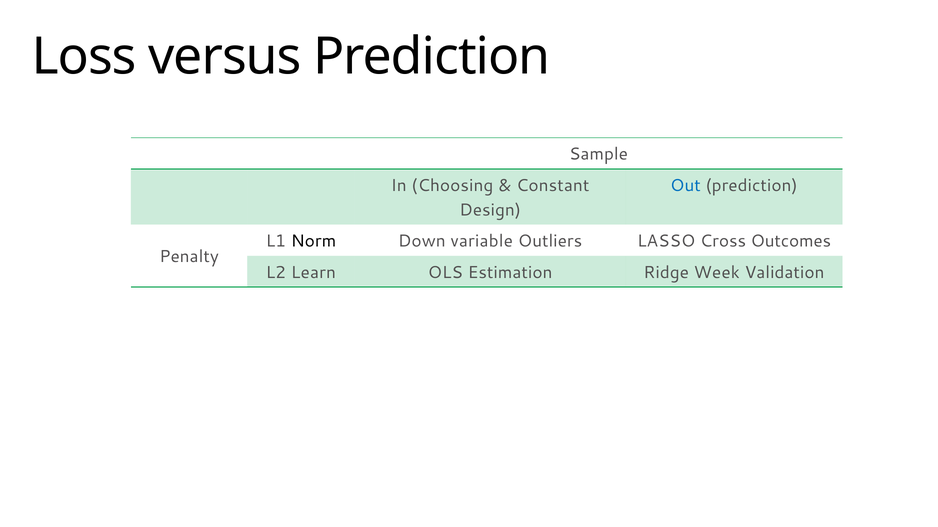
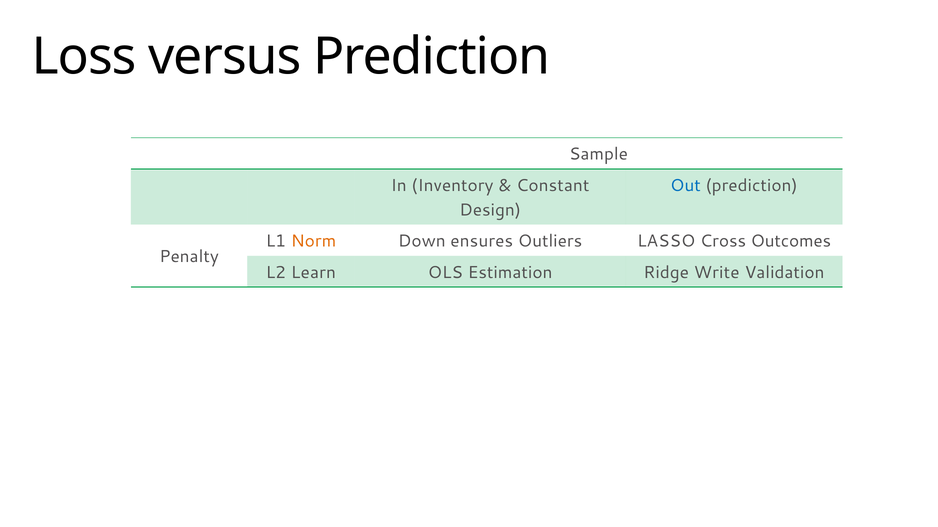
Choosing: Choosing -> Inventory (452, 186)
Norm colour: black -> orange (314, 241)
variable: variable -> ensures (482, 241)
Week: Week -> Write (717, 273)
